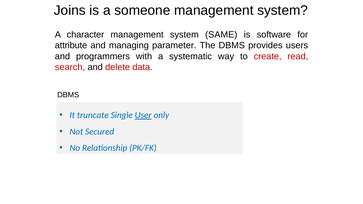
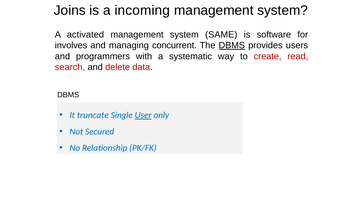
someone: someone -> incoming (142, 10)
character: character -> activated (85, 35)
attribute: attribute -> involves (71, 46)
parameter: parameter -> concurrent (174, 46)
DBMS underline: none -> present (232, 46)
